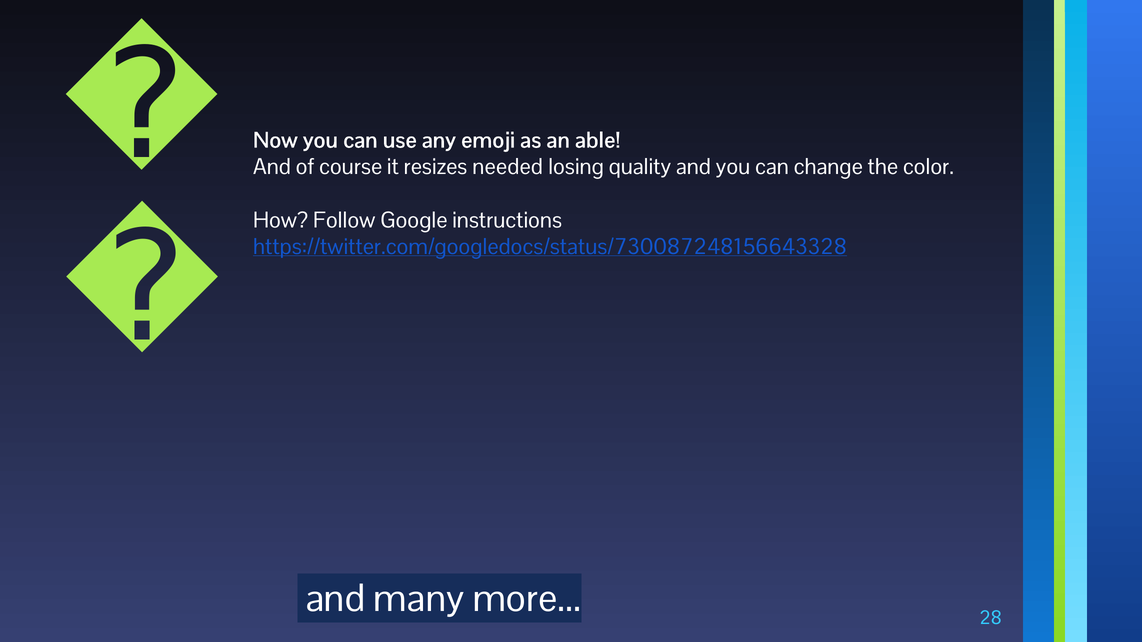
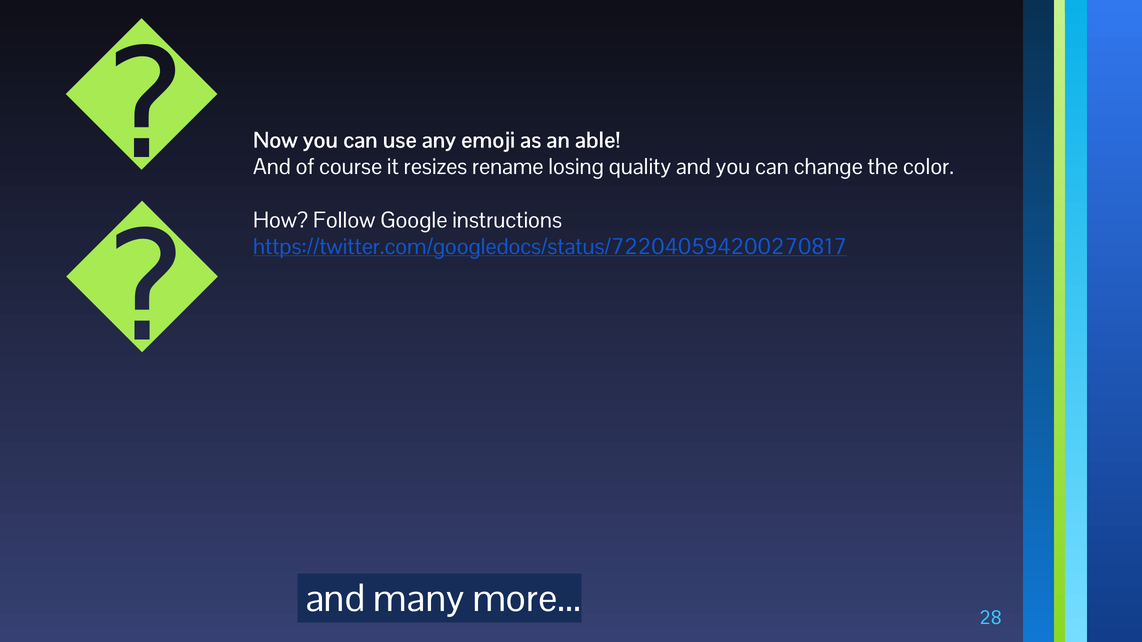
needed: needed -> rename (508, 167)
https://twitter.com/googledocs/status/730087248156643328: https://twitter.com/googledocs/status/730087248156643328 -> https://twitter.com/googledocs/status/722040594200270817 (550, 247)
